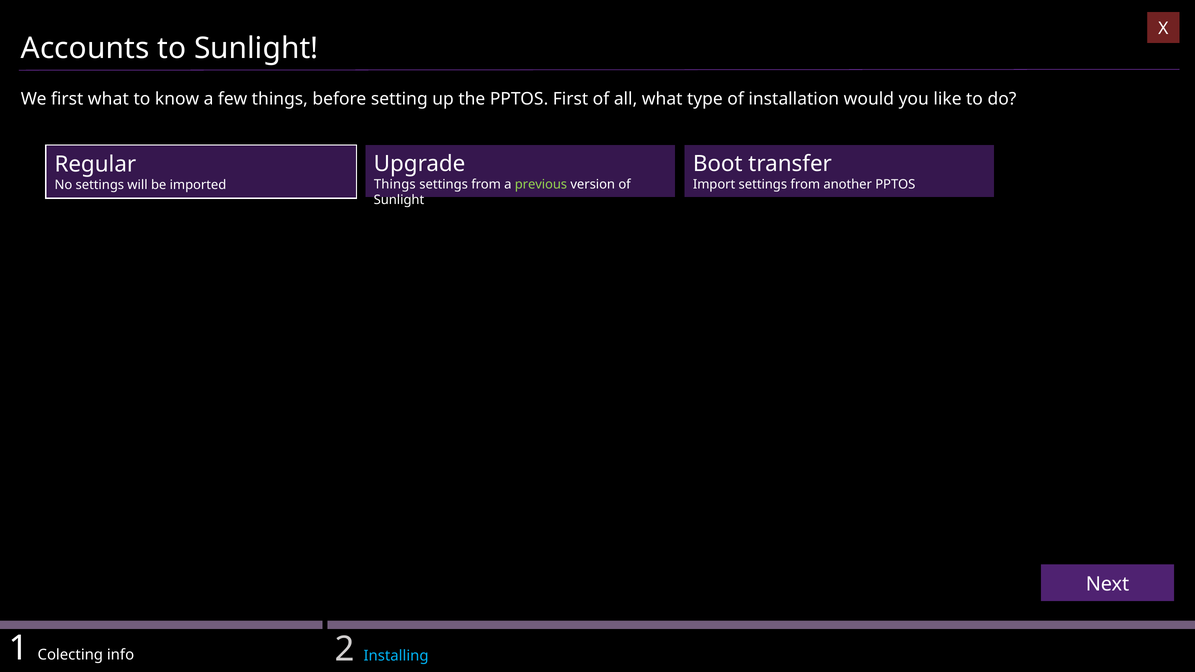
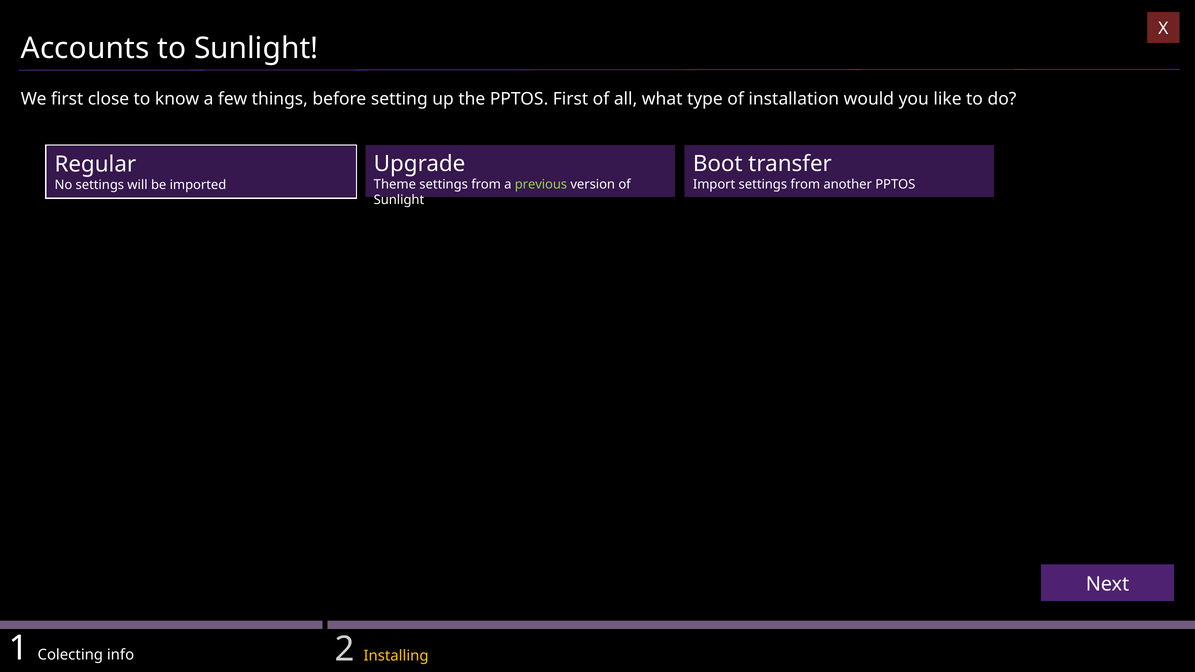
first what: what -> close (108, 99)
Things: Things -> Theme (395, 185)
Installing colour: light blue -> yellow (396, 656)
